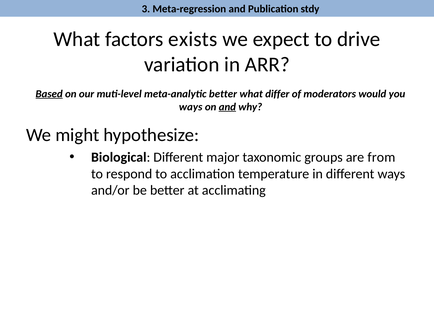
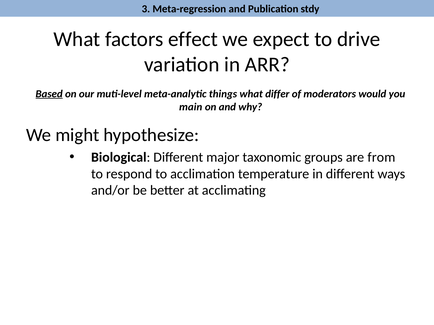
exists: exists -> effect (193, 39)
meta-analytic better: better -> things (223, 94)
ways: ways -> main (191, 107)
and underline: present -> none (227, 107)
